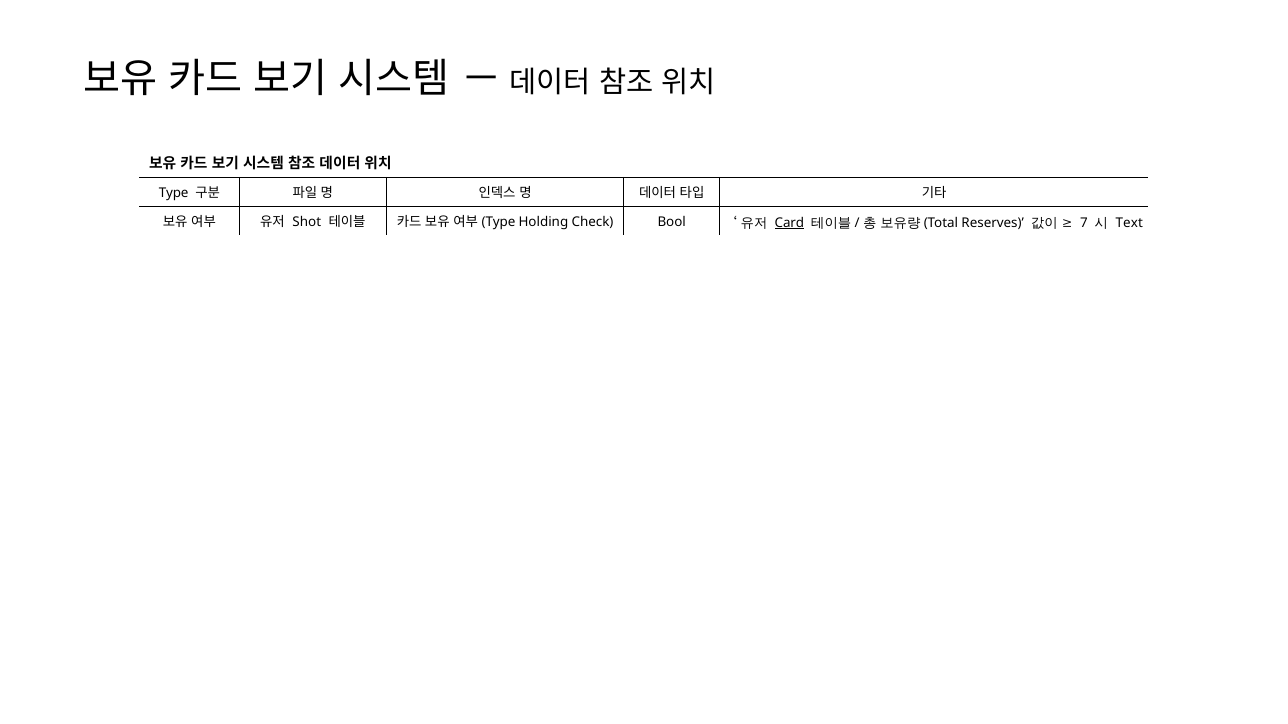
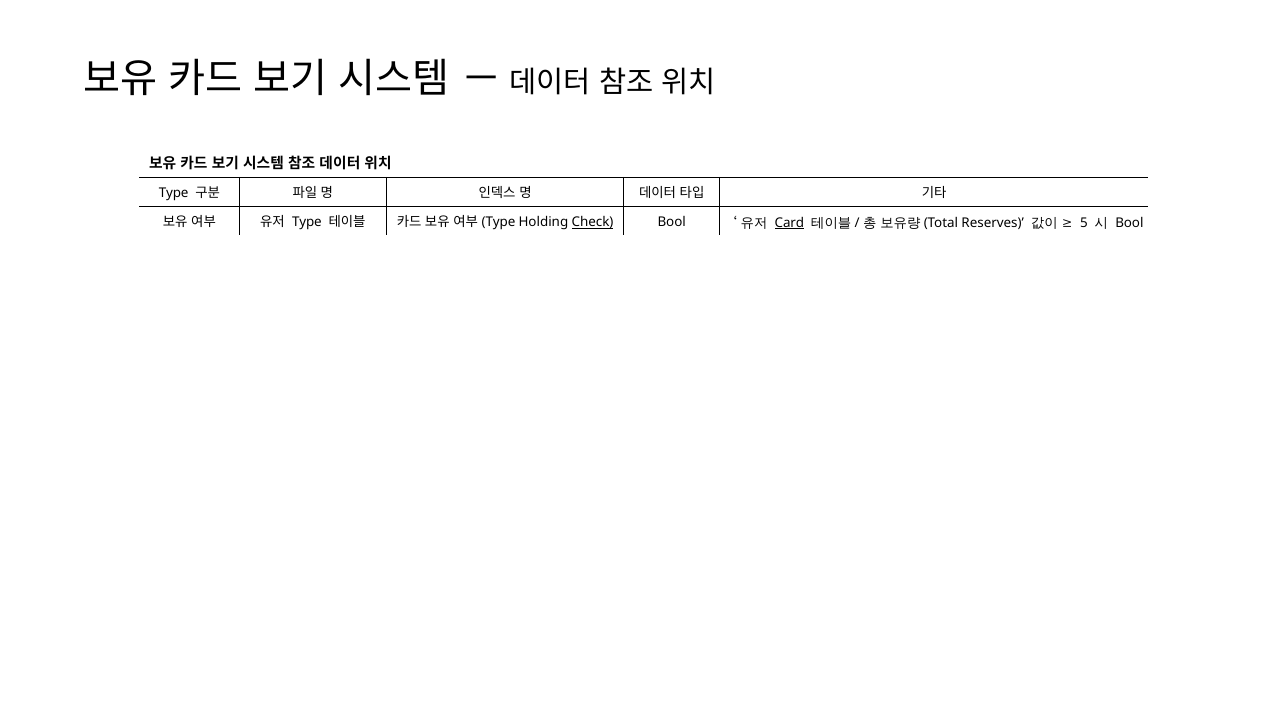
Shot: Shot -> Type (307, 222)
Check underline: none -> present (593, 222)
7: 7 -> 5 (1084, 223)
Text: Text -> Bool (1129, 223)
